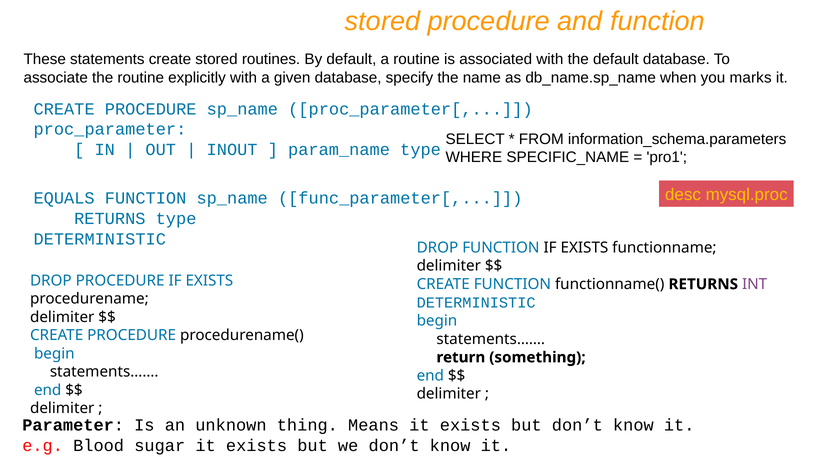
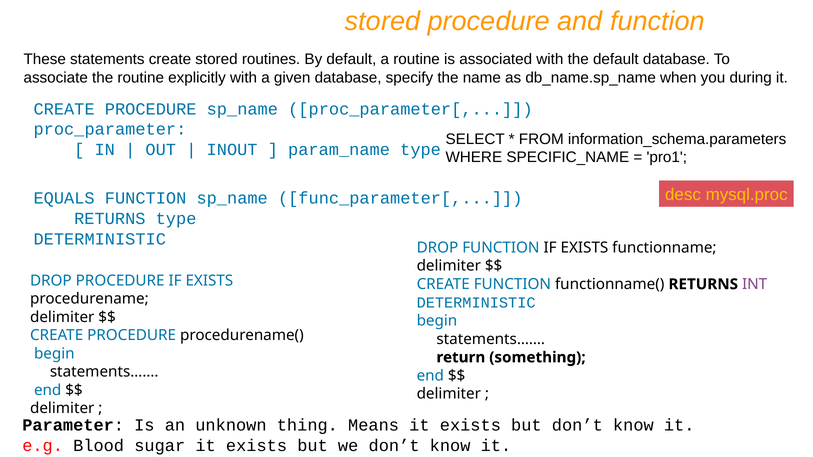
marks: marks -> during (751, 78)
